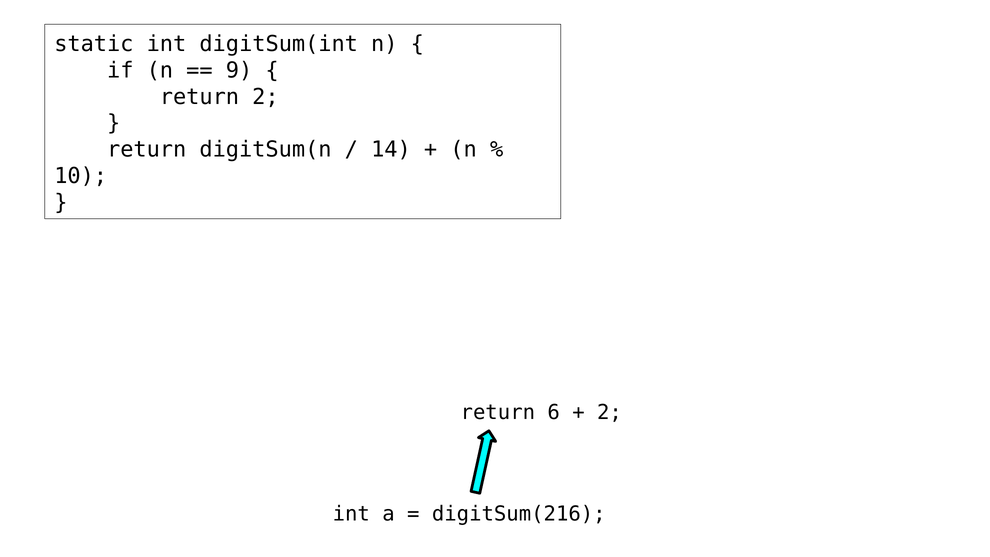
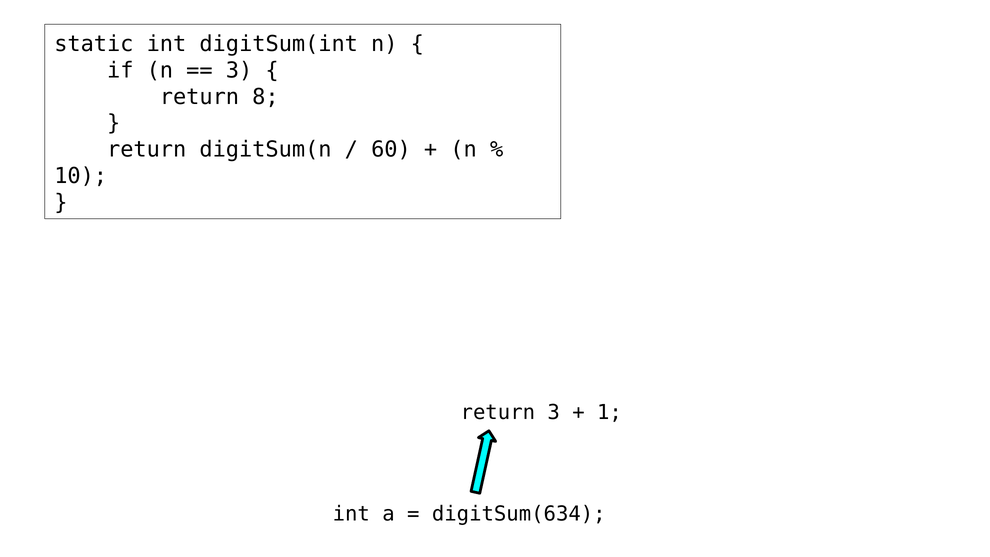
9: 9 -> 3 (239, 70)
return 2: 2 -> 8 (265, 97)
14: 14 -> 60 (391, 150)
return 6: 6 -> 3 (554, 413)
2: 2 -> 1 (609, 413)
digitSum(216: digitSum(216 -> digitSum(634 (519, 514)
